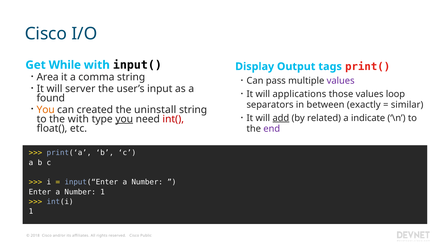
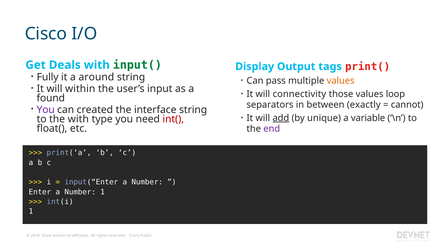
While: While -> Deals (65, 65)
input( colour: black -> green (137, 65)
Area: Area -> Fully (48, 77)
comma: comma -> around (96, 77)
values colour: purple -> orange (341, 81)
server: server -> within (80, 89)
applications: applications -> connectivity (299, 94)
similar: similar -> cannot (407, 105)
You colour: orange -> purple (46, 110)
uninstall: uninstall -> interface (155, 110)
related: related -> unique (324, 118)
indicate: indicate -> variable (368, 118)
you underline: present -> none (124, 119)
